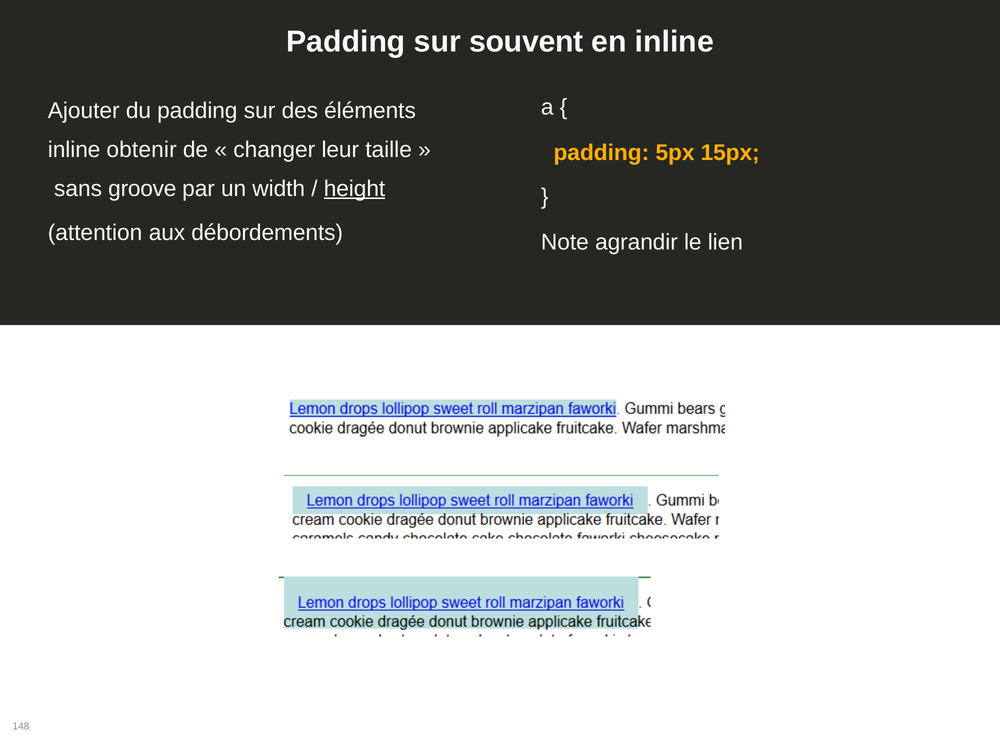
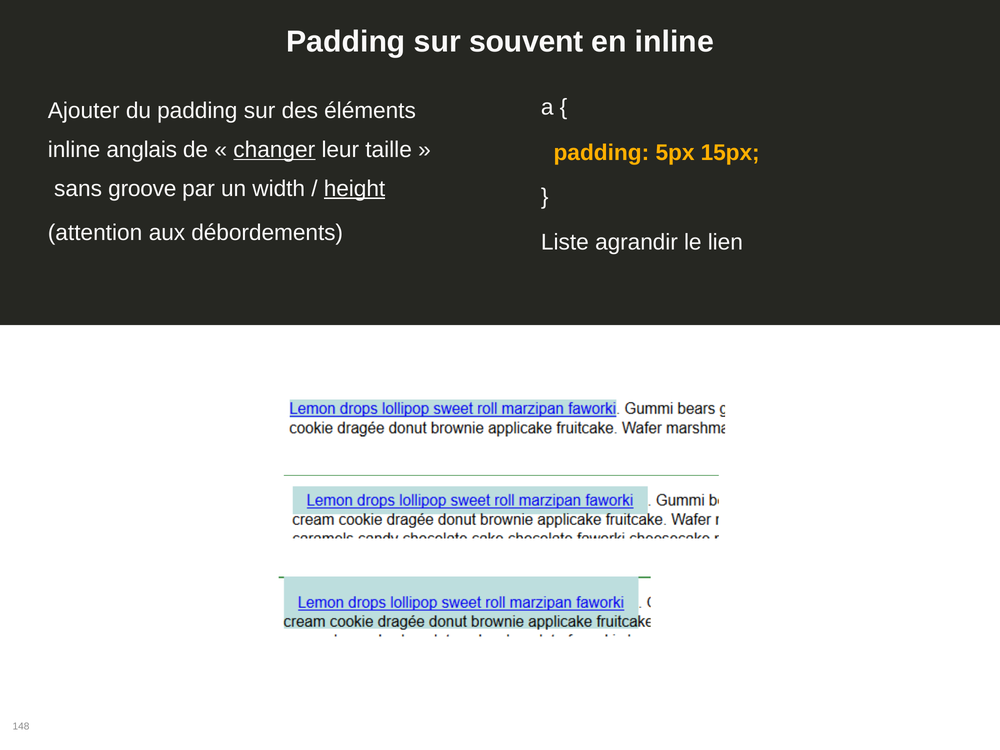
obtenir: obtenir -> anglais (142, 150)
changer underline: none -> present (274, 150)
Note: Note -> Liste (565, 242)
